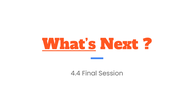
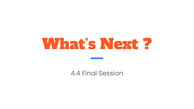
What’s underline: present -> none (69, 45)
